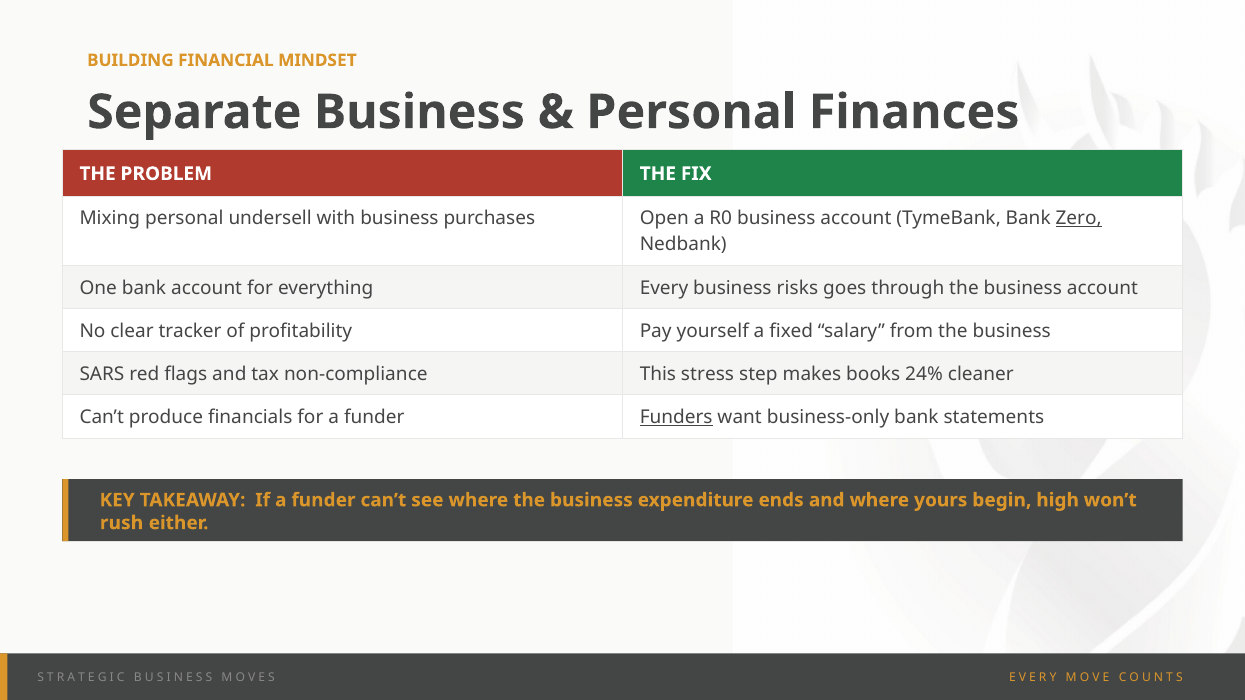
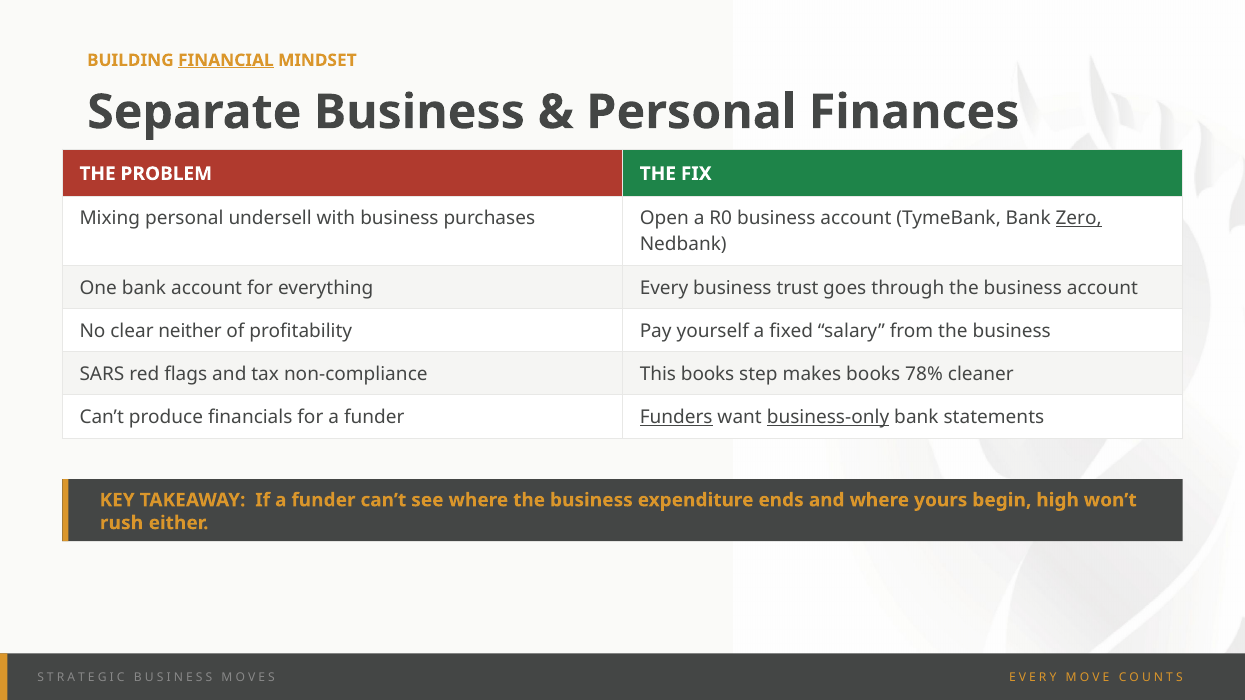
FINANCIAL underline: none -> present (226, 60)
risks: risks -> trust (797, 288)
tracker: tracker -> neither (190, 331)
This stress: stress -> books (708, 374)
24%: 24% -> 78% (924, 374)
business-only underline: none -> present (828, 418)
